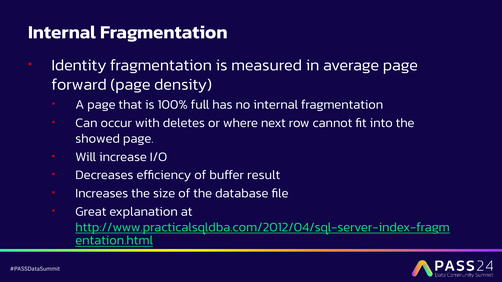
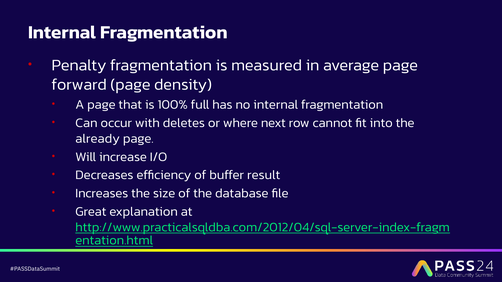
Identity: Identity -> Penalty (79, 65)
showed: showed -> already (98, 139)
